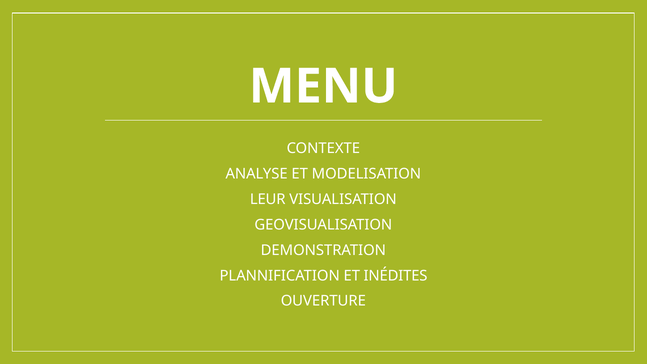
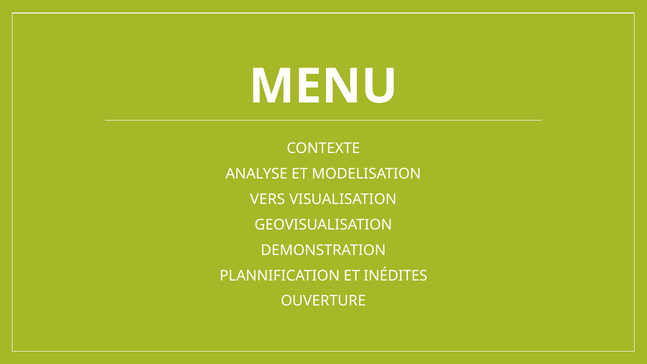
LEUR: LEUR -> VERS (268, 199)
